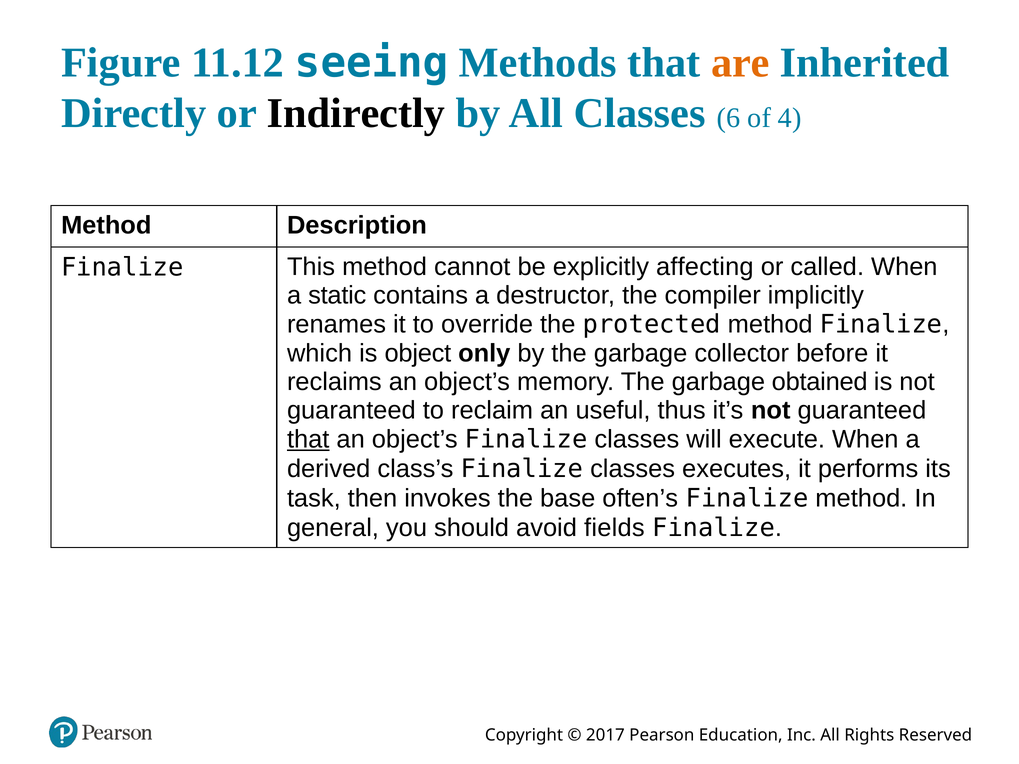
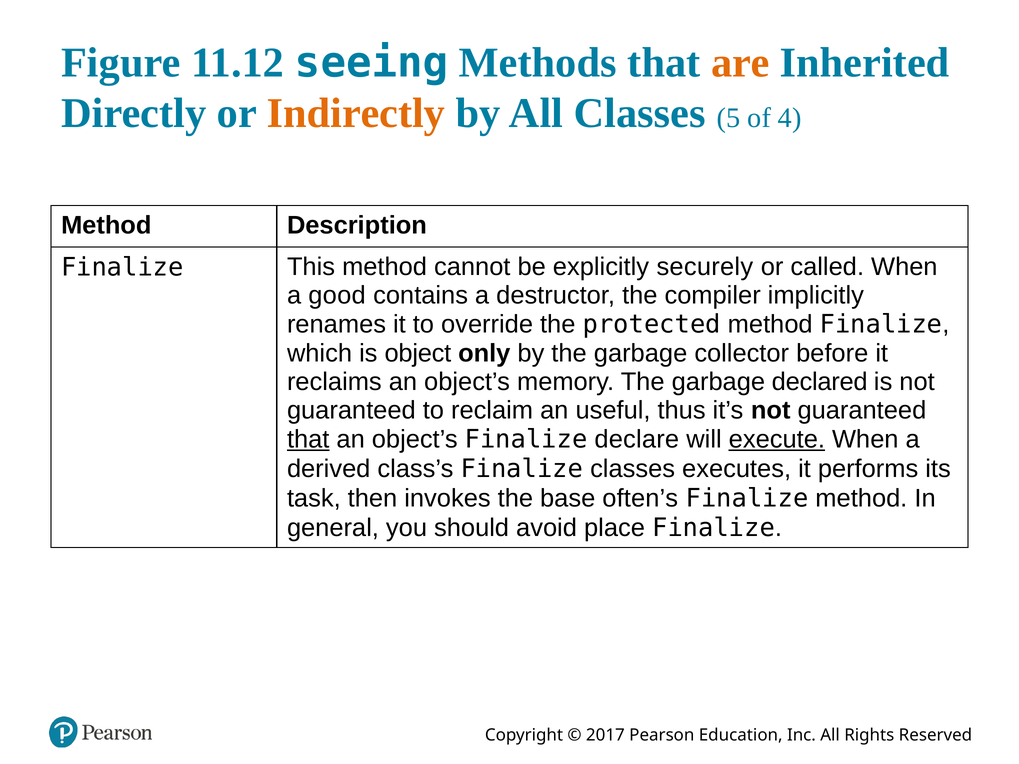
Indirectly colour: black -> orange (356, 114)
6: 6 -> 5 (728, 118)
affecting: affecting -> securely (705, 267)
static: static -> good (337, 295)
obtained: obtained -> declared (820, 382)
object’s Finalize classes: classes -> declare (637, 439)
execute underline: none -> present (777, 439)
fields: fields -> place (615, 528)
